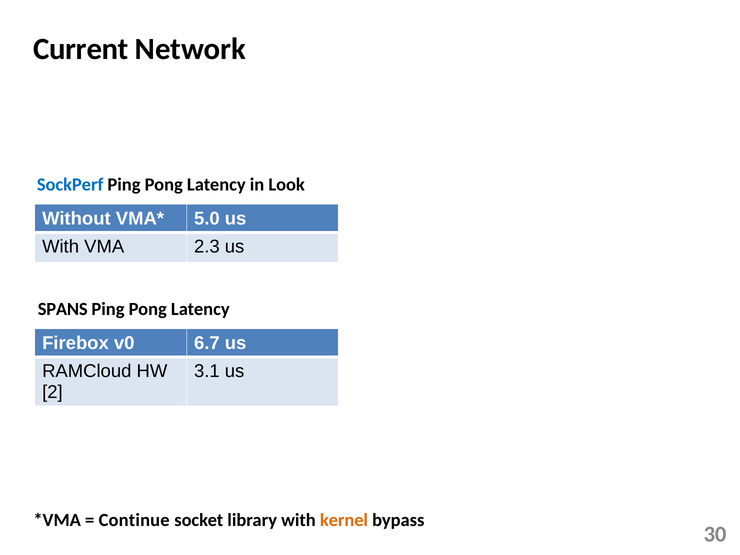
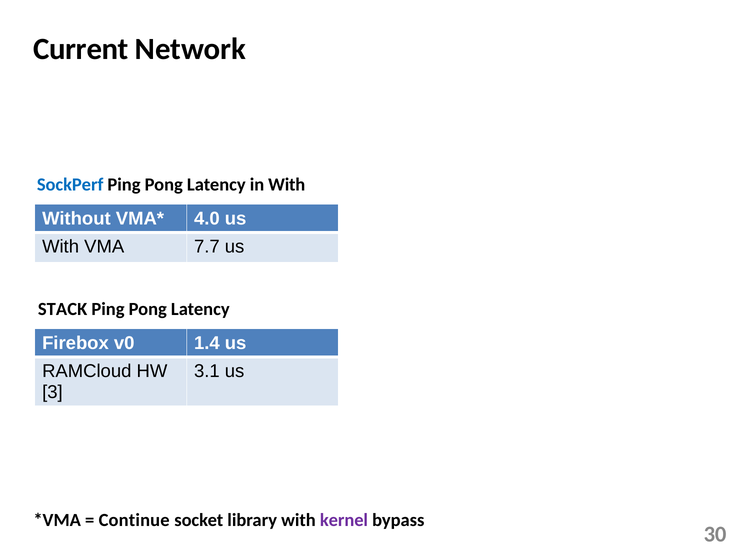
in Look: Look -> With (287, 185)
5.0: 5.0 -> 4.0 (207, 219)
2.3: 2.3 -> 7.7 (207, 247)
SPANS: SPANS -> STACK (63, 309)
6.7: 6.7 -> 1.4 (207, 343)
2: 2 -> 3 (52, 392)
kernel colour: orange -> purple (344, 520)
